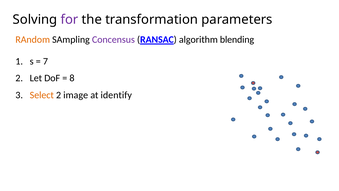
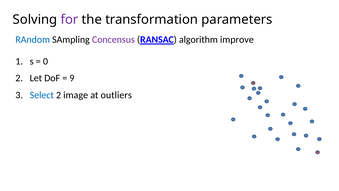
RAndom colour: orange -> blue (33, 40)
blending: blending -> improve (237, 40)
7: 7 -> 0 (45, 61)
8: 8 -> 9 (72, 78)
Select colour: orange -> blue (42, 95)
identify: identify -> outliers (116, 95)
